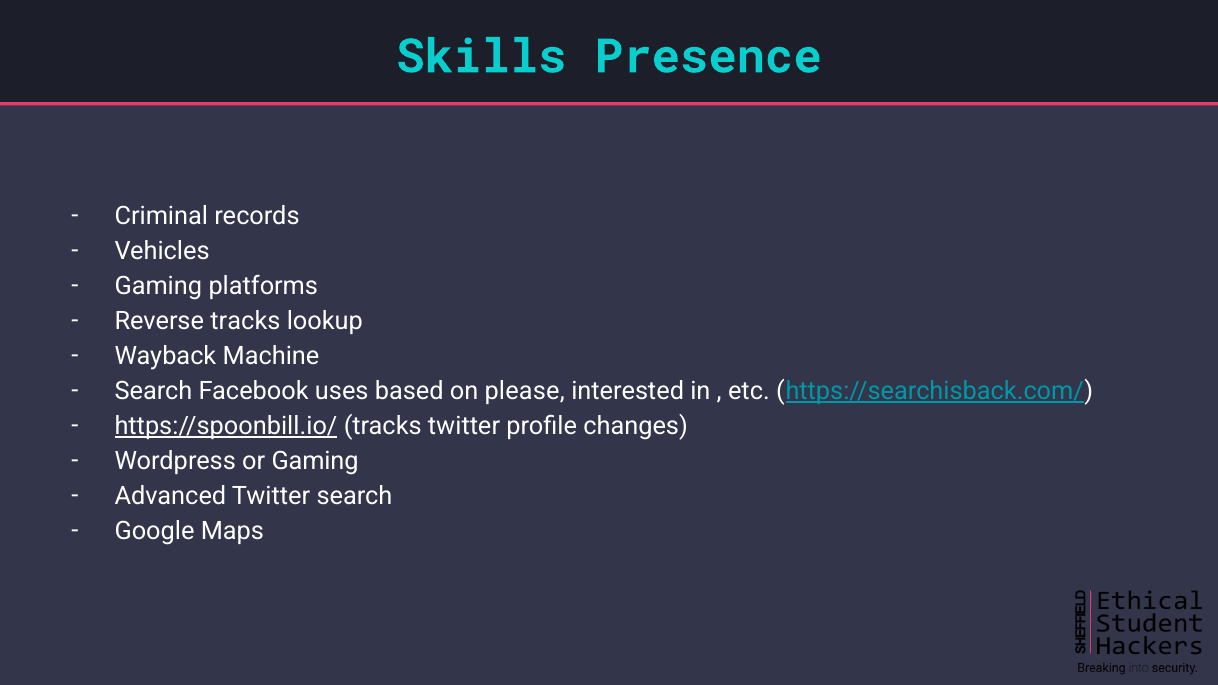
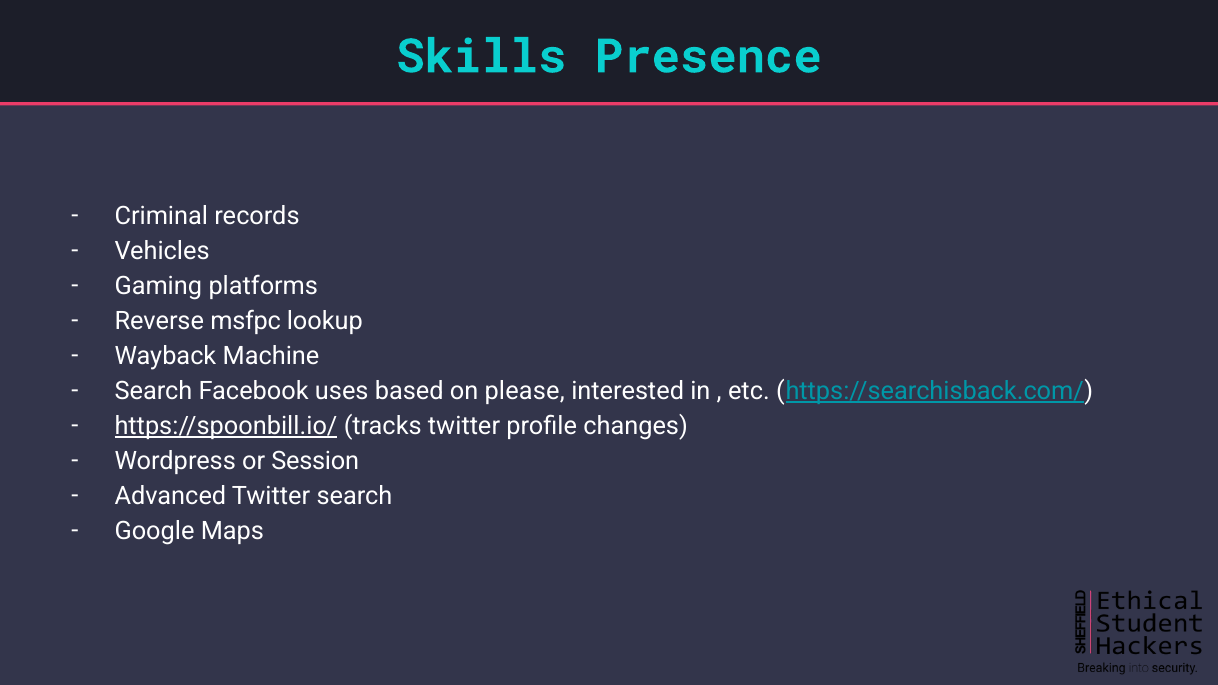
Reverse tracks: tracks -> msfpc (246, 321)
or Gaming: Gaming -> Session (315, 461)
